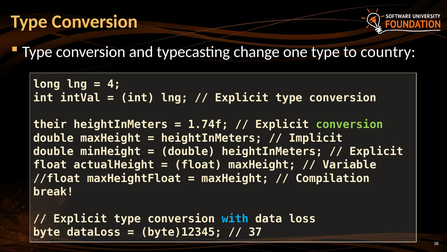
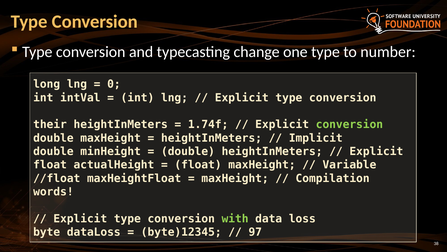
country: country -> number (388, 52)
4: 4 -> 0 (114, 84)
break: break -> words (53, 191)
with colour: light blue -> light green (235, 218)
37: 37 -> 97 (255, 232)
